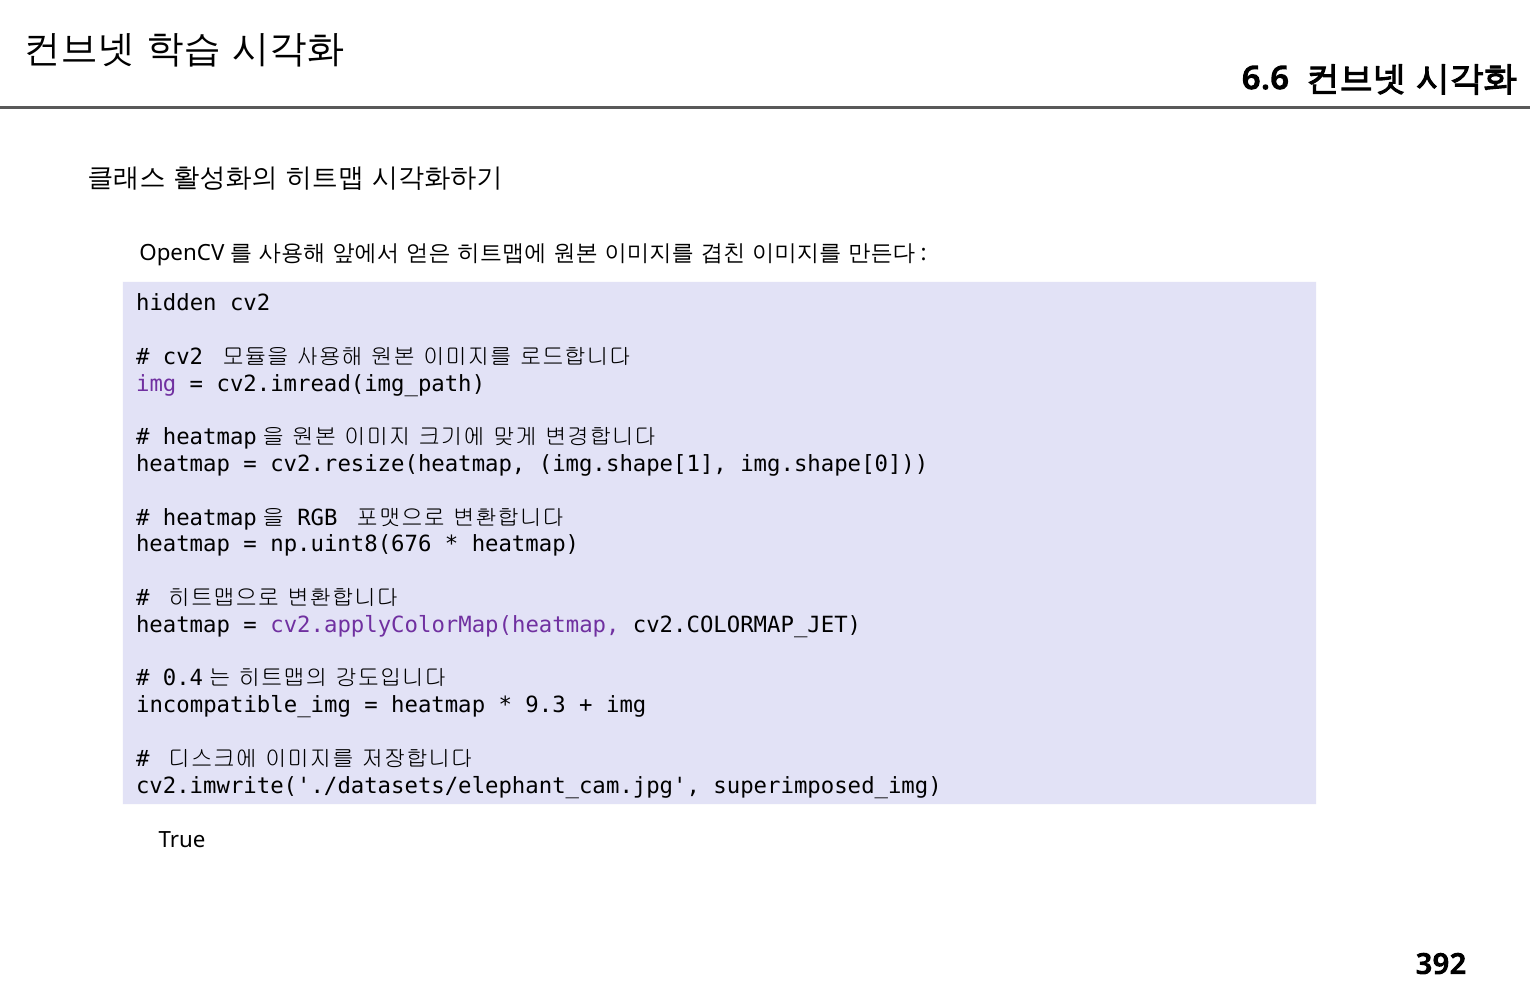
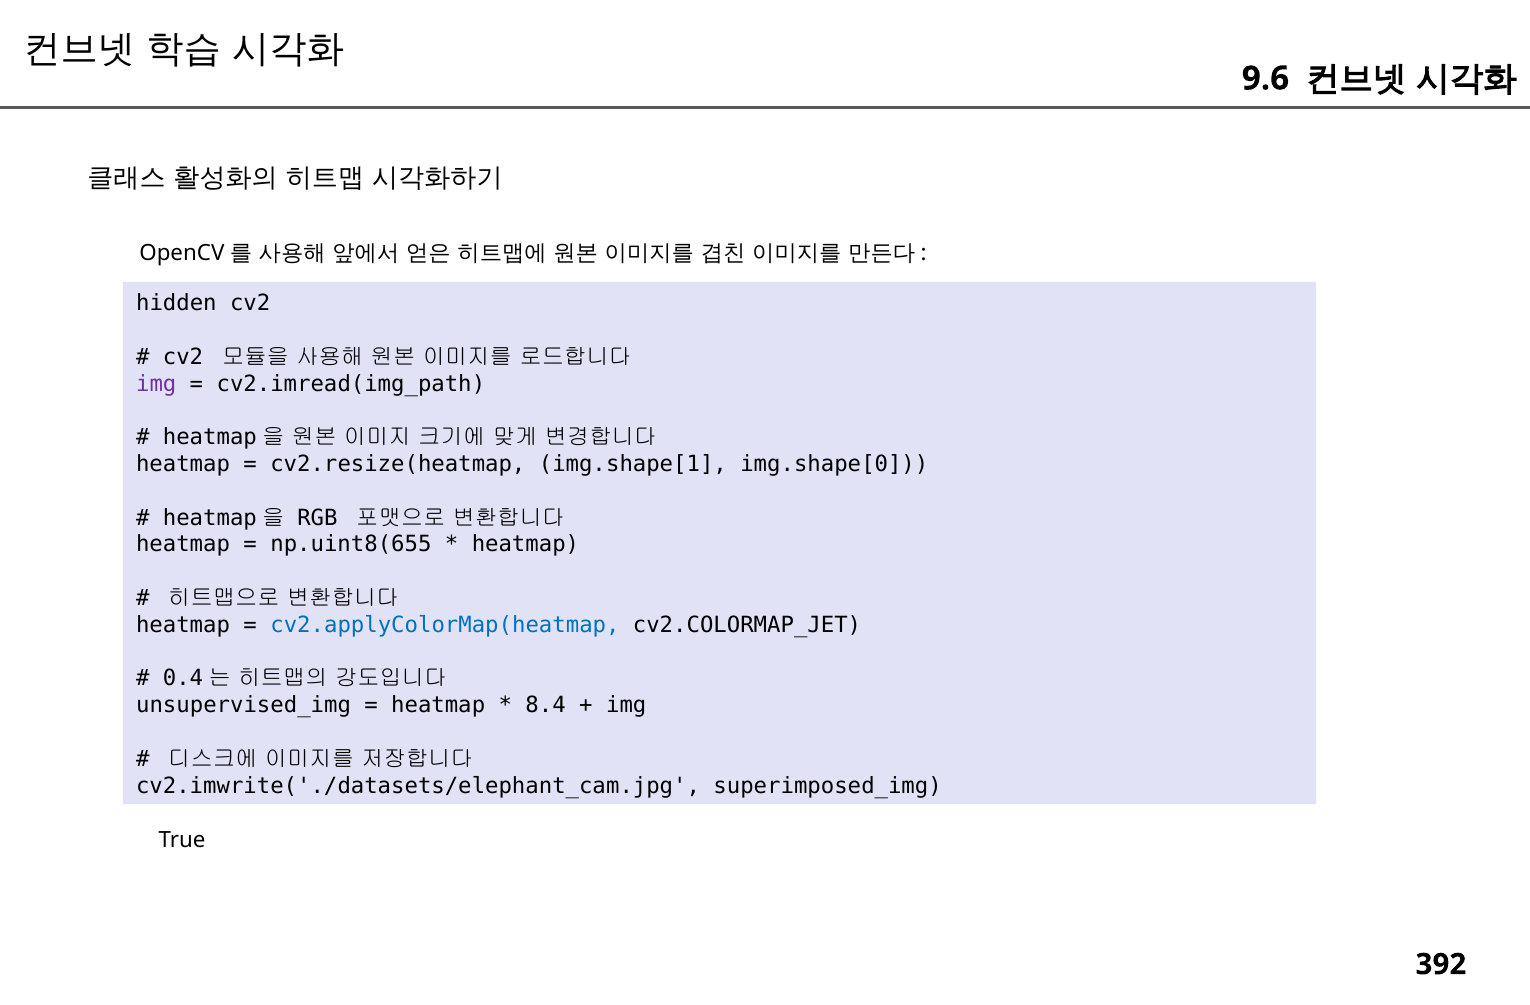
6.6: 6.6 -> 9.6 (1266, 78)
np.uint8(676: np.uint8(676 -> np.uint8(655 (351, 545)
cv2.applyColorMap(heatmap colour: purple -> blue (445, 625)
incompatible_img: incompatible_img -> unsupervised_img (244, 705)
9.3: 9.3 -> 8.4 (546, 705)
